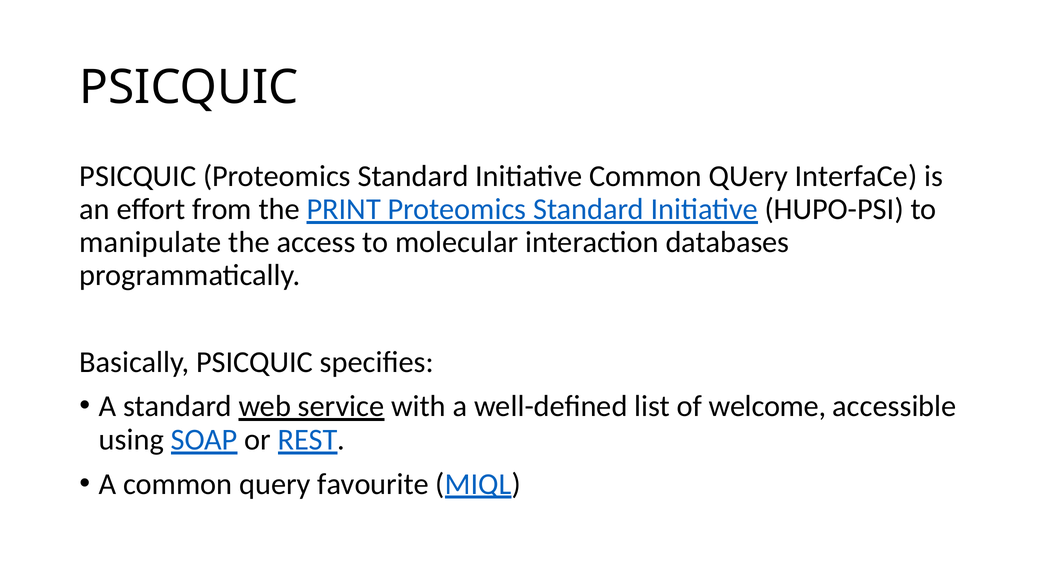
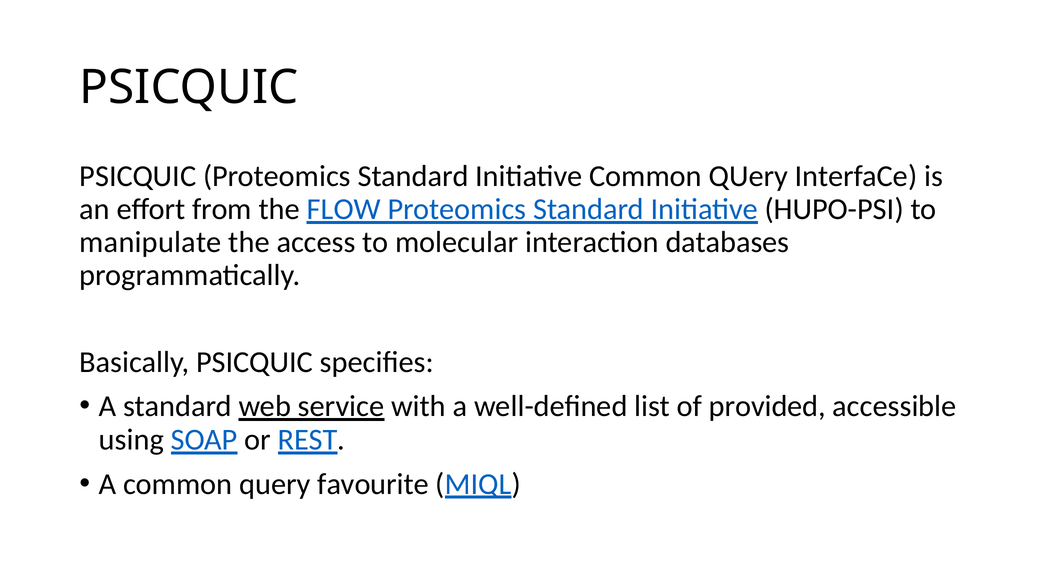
PRINT: PRINT -> FLOW (344, 209)
welcome: welcome -> provided (767, 406)
